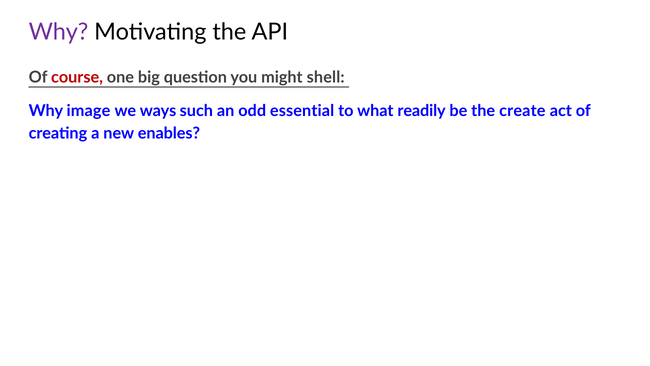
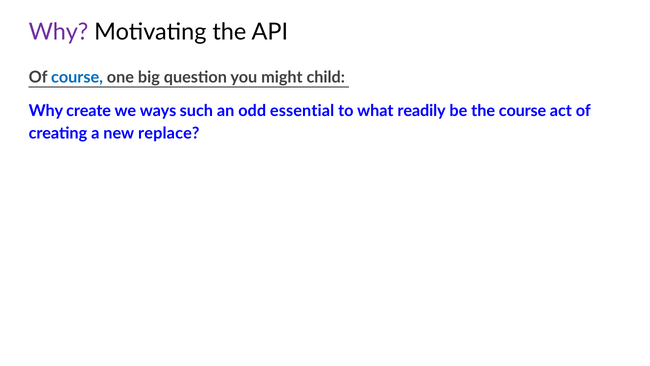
course colour: red -> blue (77, 78)
shell: shell -> child (326, 78)
image: image -> create (89, 111)
the create: create -> course (523, 111)
enables: enables -> replace (169, 133)
